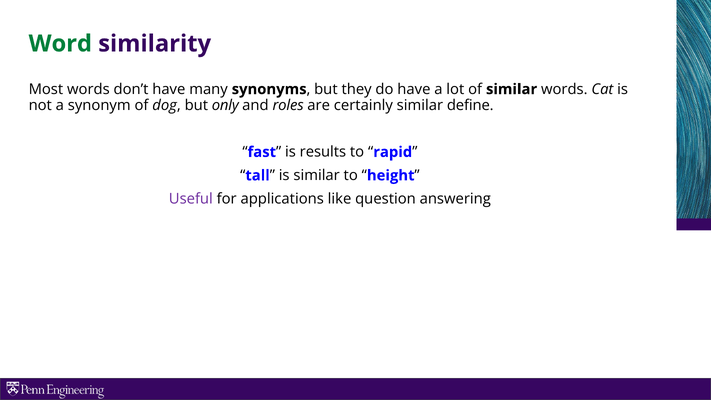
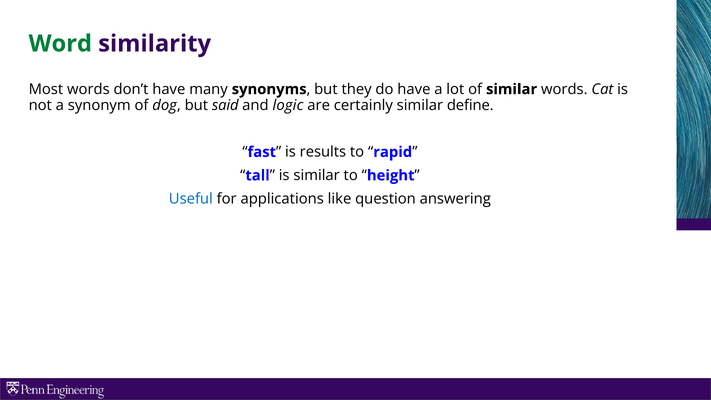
only: only -> said (225, 105)
roles: roles -> logic (288, 105)
Useful colour: purple -> blue (191, 199)
